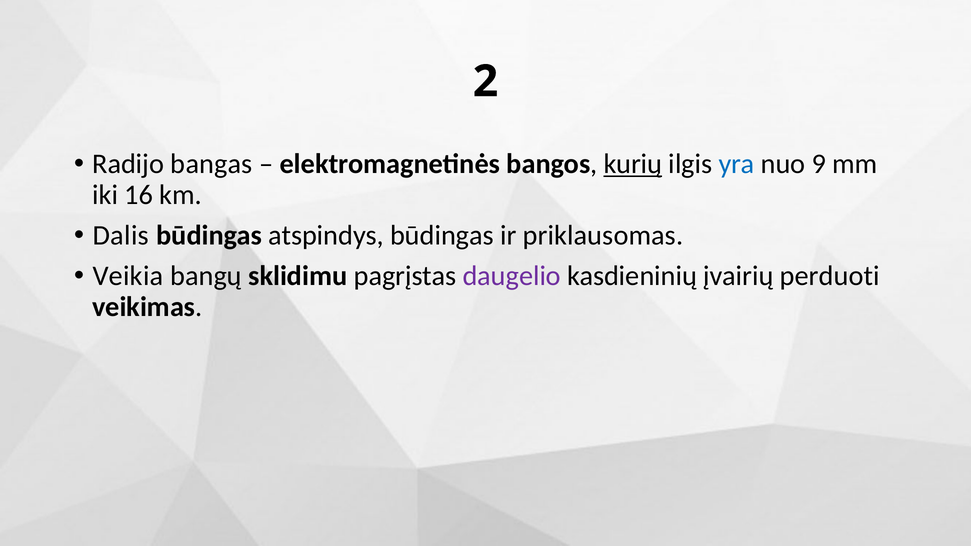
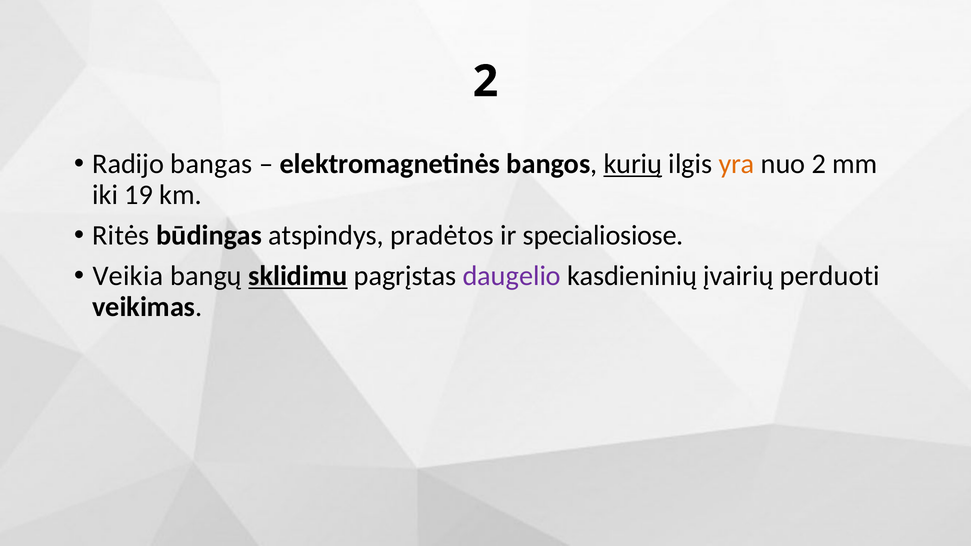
yra colour: blue -> orange (737, 164)
nuo 9: 9 -> 2 (819, 164)
16: 16 -> 19 (139, 195)
Dalis: Dalis -> Ritės (121, 235)
atspindys būdingas: būdingas -> pradėtos (442, 235)
priklausomas: priklausomas -> specialiosiose (603, 235)
sklidimu underline: none -> present (298, 276)
